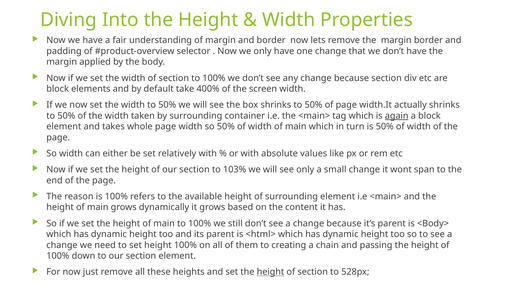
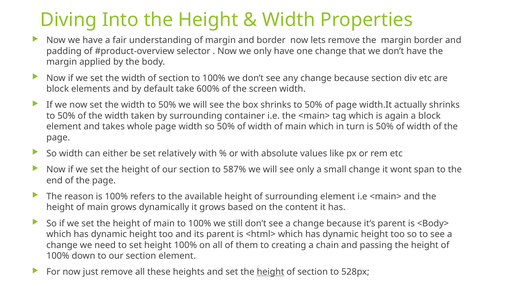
400%: 400% -> 600% (208, 89)
again underline: present -> none (397, 116)
103%: 103% -> 587% (235, 170)
